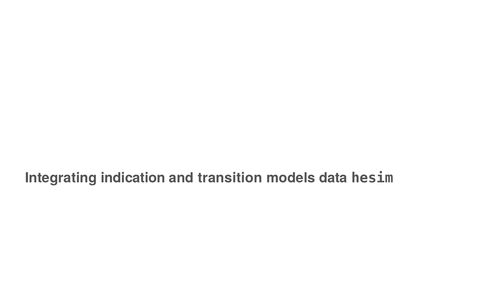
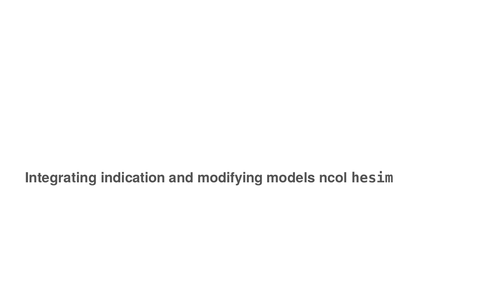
transition: transition -> modifying (230, 178)
data: data -> ncol (333, 178)
